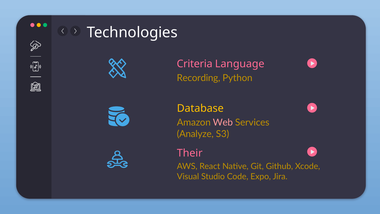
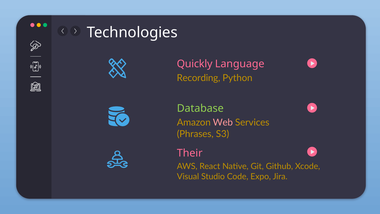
Criteria: Criteria -> Quickly (195, 64)
Database colour: yellow -> light green (200, 108)
Analyze: Analyze -> Phrases (195, 134)
